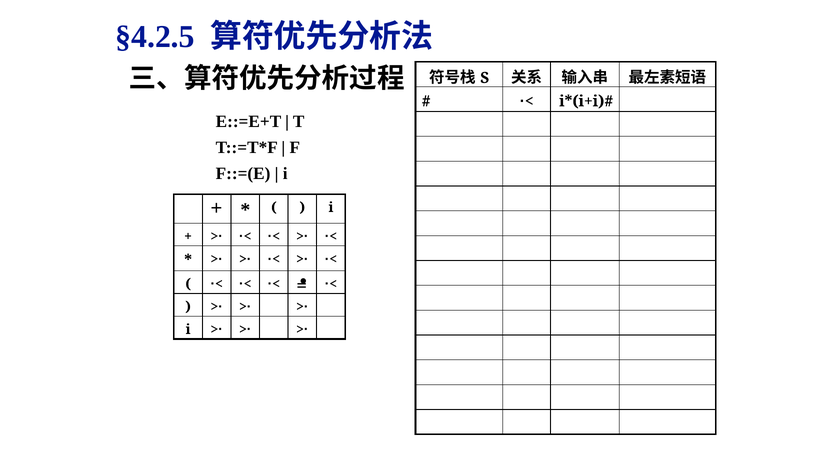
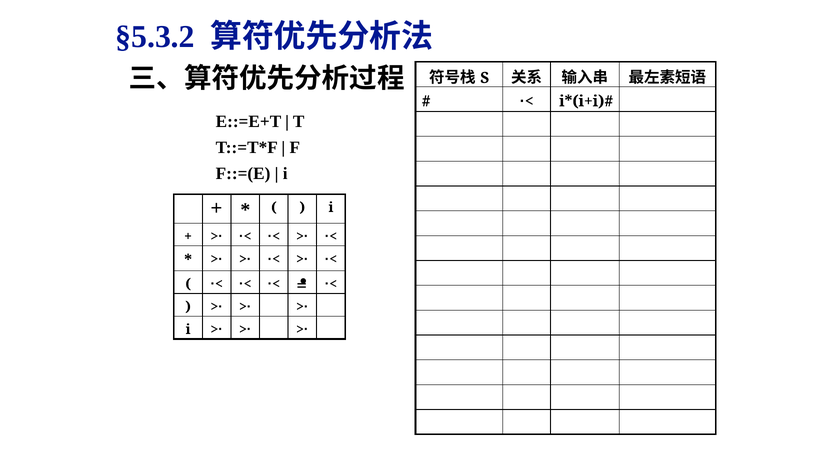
§4.2.5: §4.2.5 -> §5.3.2 (155, 36)
